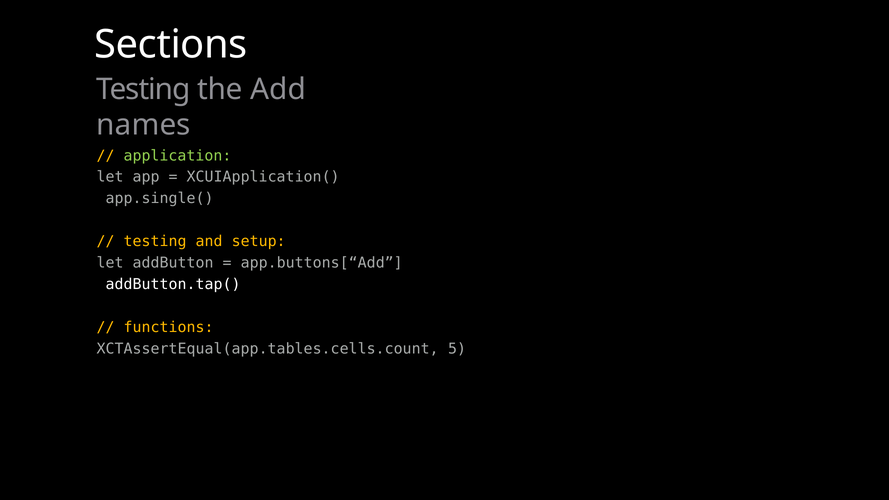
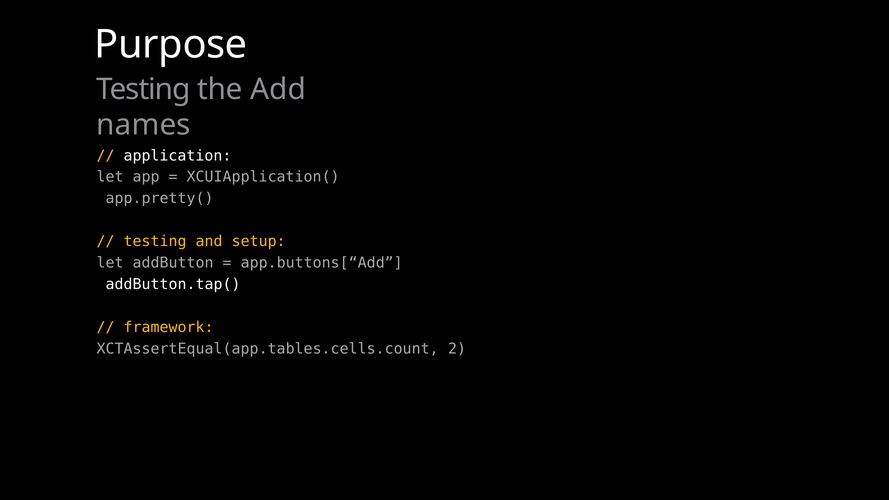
Sections: Sections -> Purpose (171, 45)
application colour: light green -> white (177, 156)
app.single(: app.single( -> app.pretty( (160, 198)
functions: functions -> framework (169, 327)
5: 5 -> 2 (457, 349)
